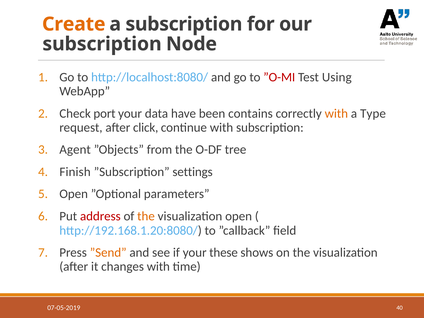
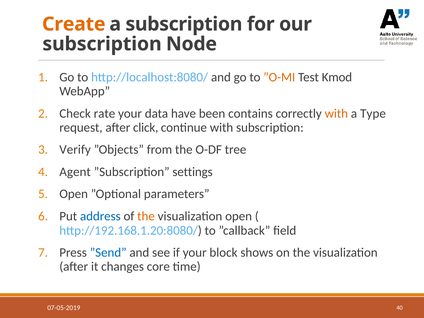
”O-MI colour: red -> orange (279, 77)
Using: Using -> Kmod (337, 77)
port: port -> rate (104, 113)
Agent: Agent -> Verify (75, 150)
Finish: Finish -> Agent (75, 172)
address colour: red -> blue (100, 216)
”Send colour: orange -> blue (108, 253)
these: these -> block (223, 253)
changes with: with -> core (158, 267)
